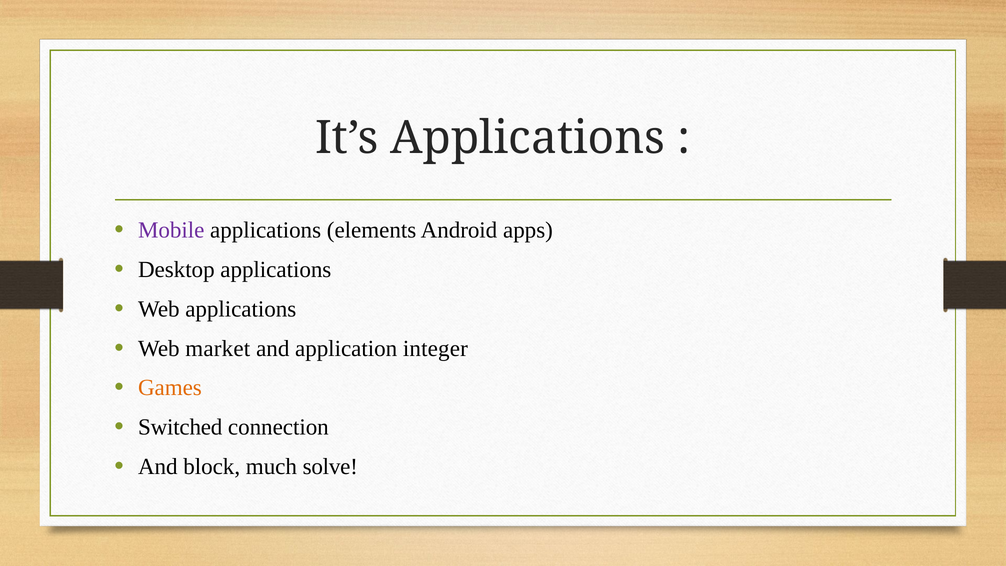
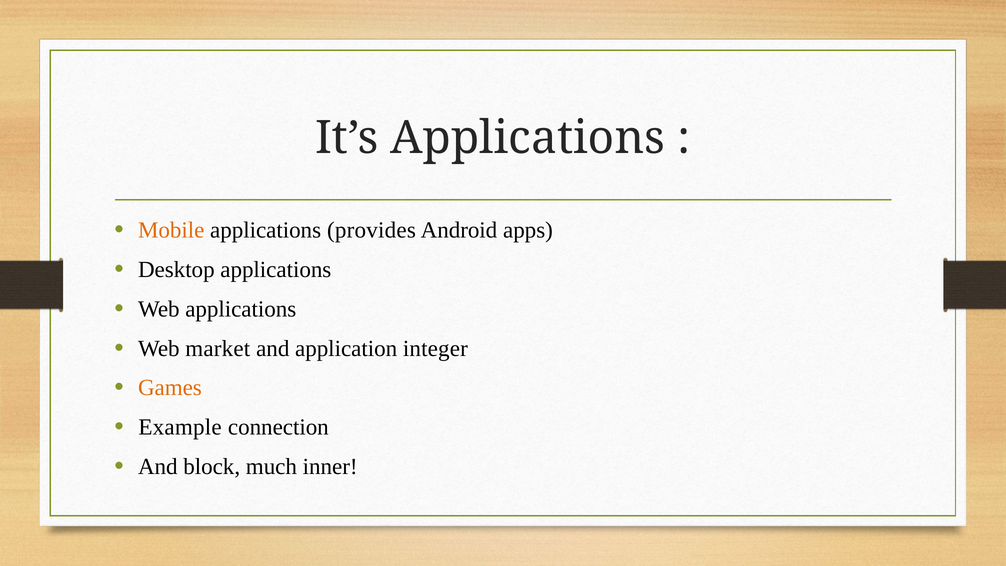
Mobile colour: purple -> orange (171, 230)
elements: elements -> provides (371, 230)
Switched: Switched -> Example (180, 427)
solve: solve -> inner (330, 467)
